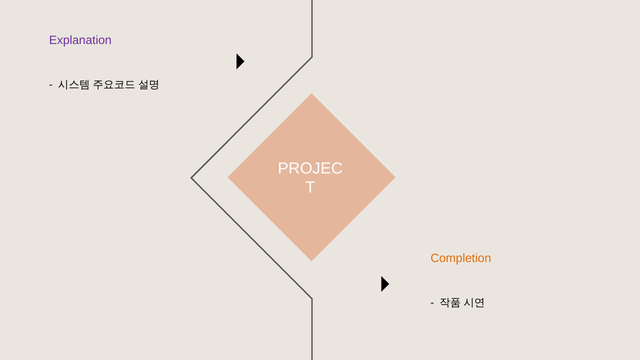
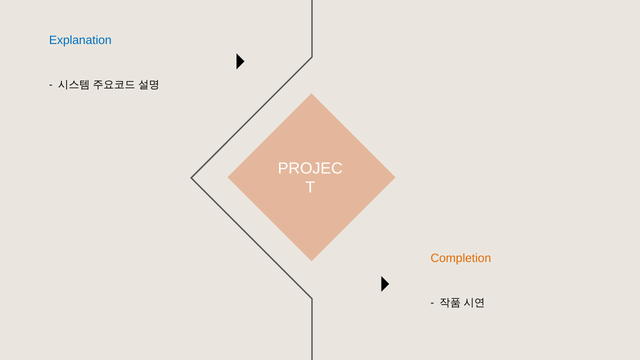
Explanation colour: purple -> blue (80, 40)
